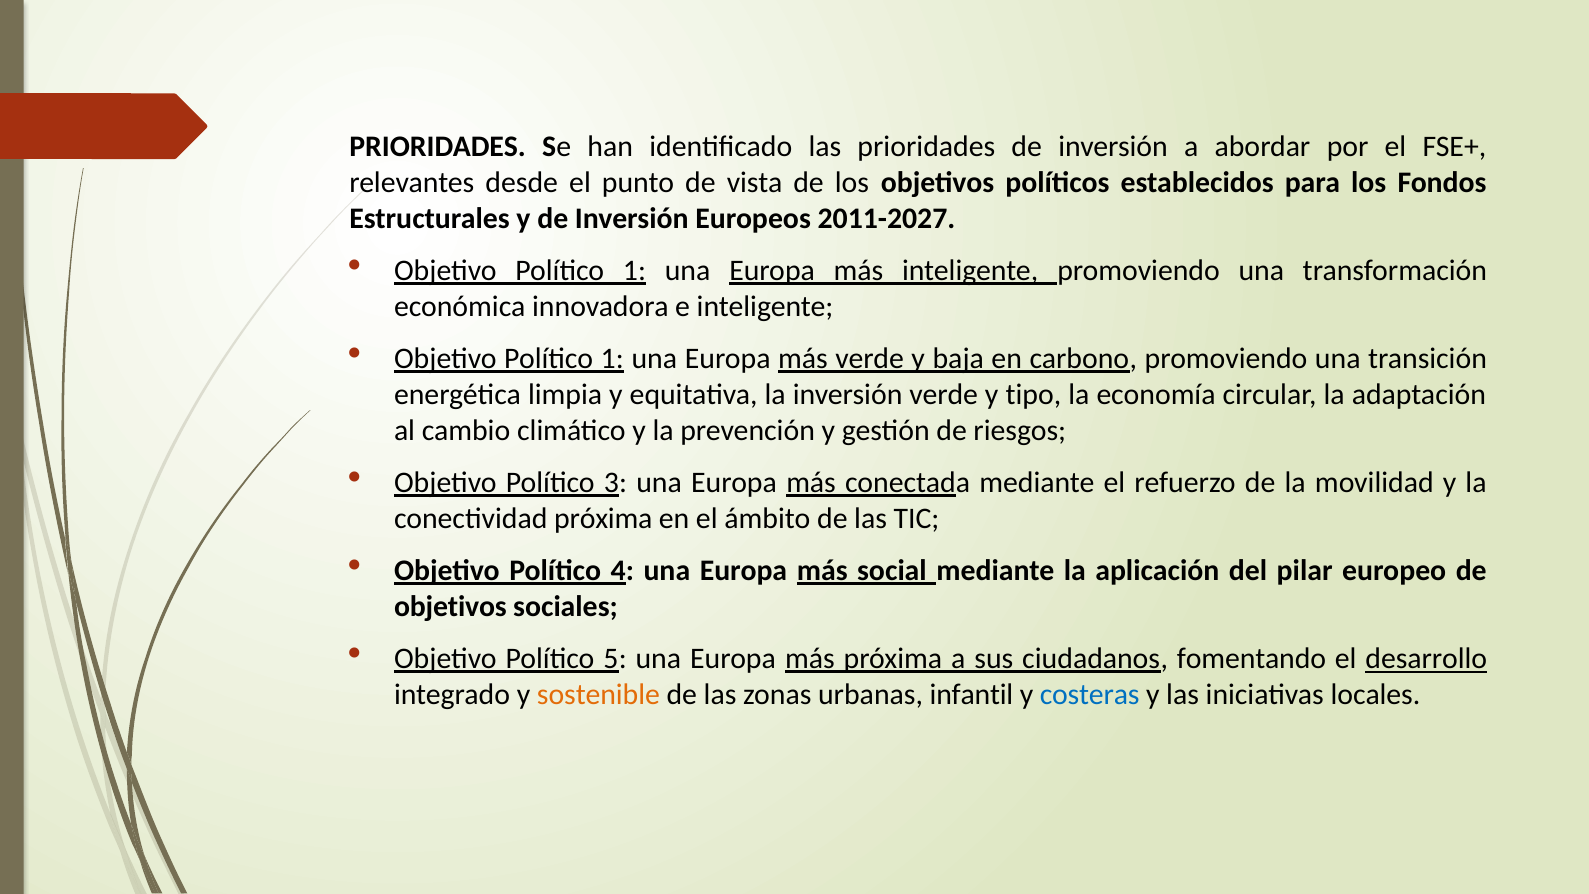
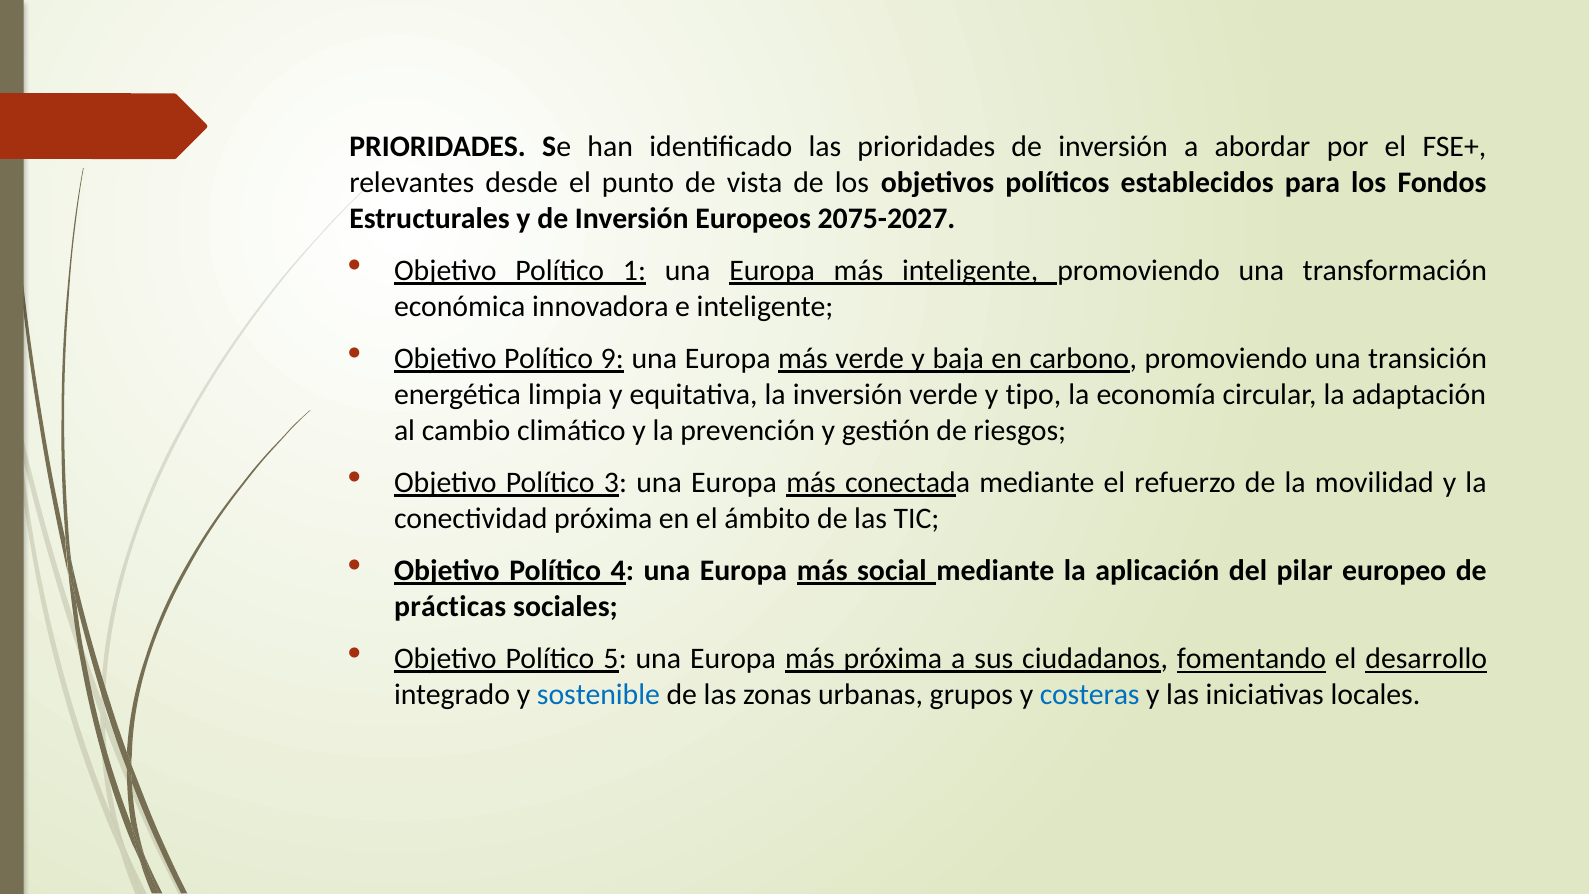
2011-2027: 2011-2027 -> 2075-2027 (886, 218)
1: 1 -> 9 (612, 359)
objetivos: objetivos -> prácticas (450, 606)
fomentando underline: none -> present (1251, 659)
sostenible colour: orange -> blue (598, 695)
infantil: infantil -> grupos (971, 695)
